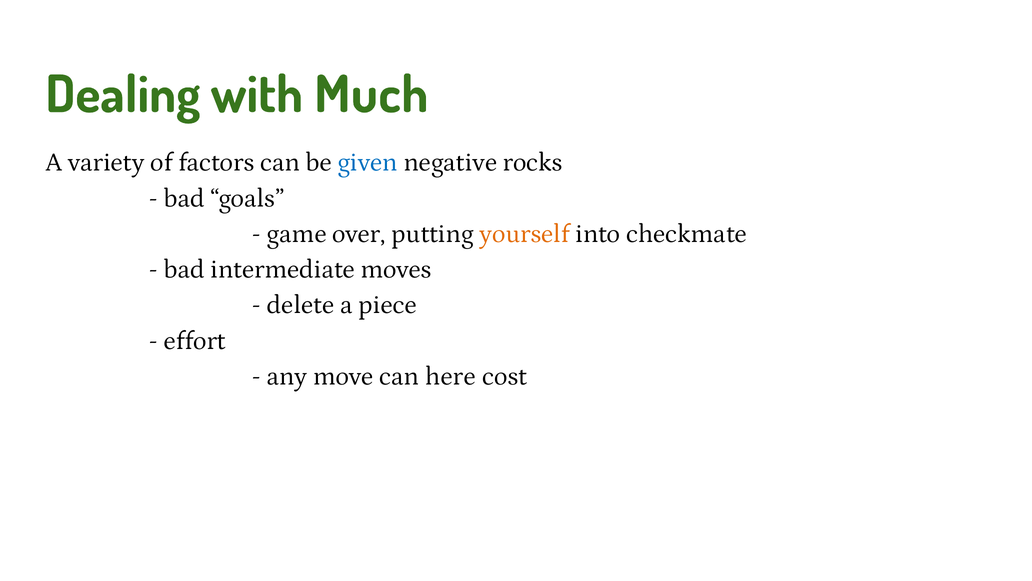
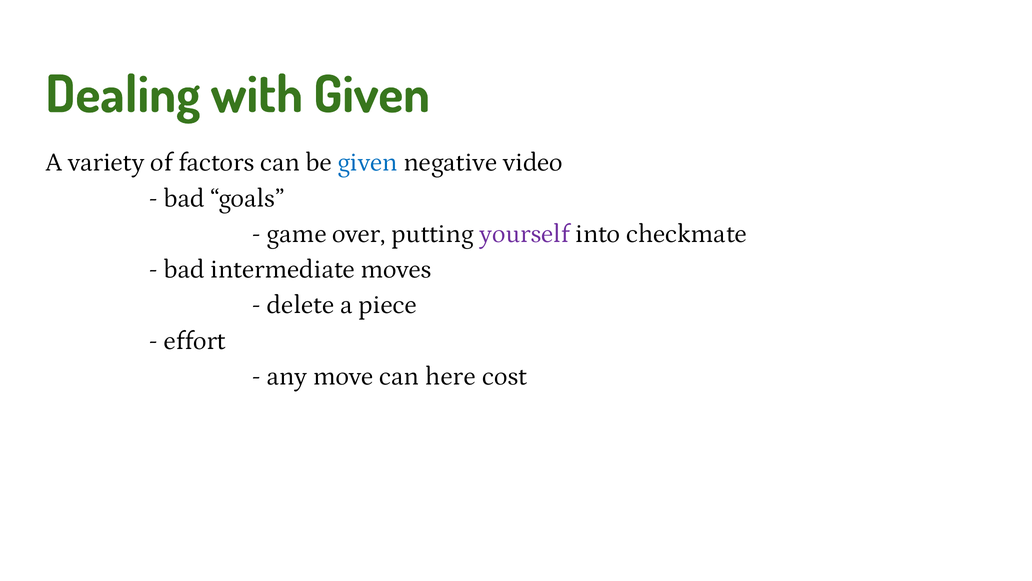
with Much: Much -> Given (372, 95)
rocks: rocks -> video (533, 162)
yourself colour: orange -> purple (525, 233)
